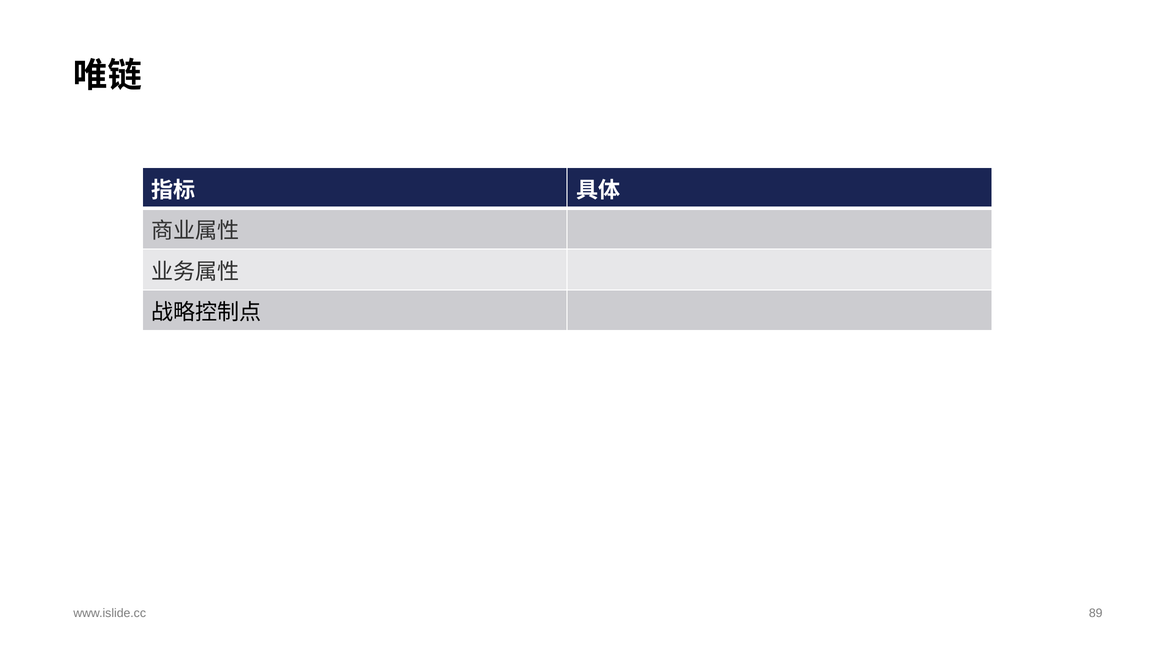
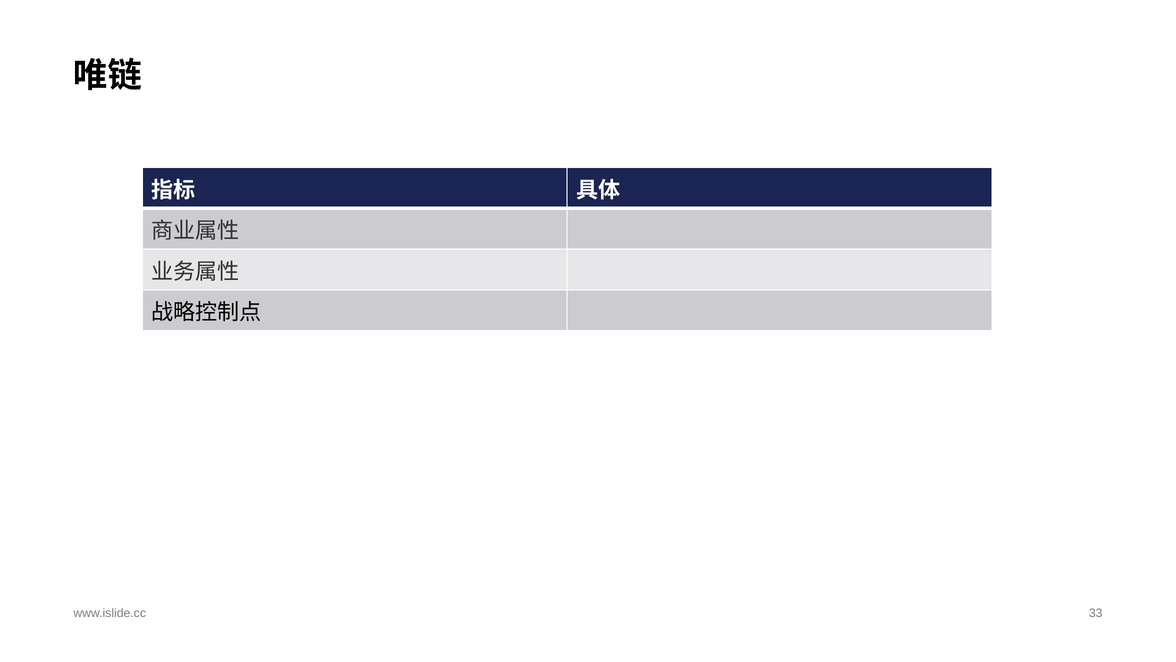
89: 89 -> 33 (1096, 613)
